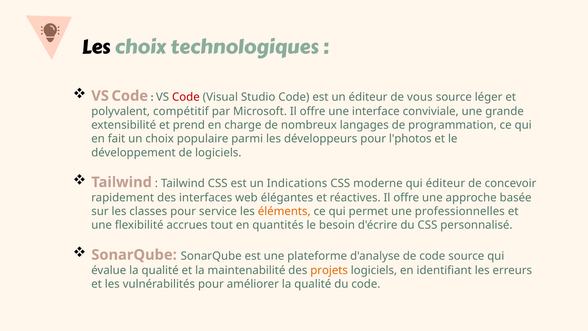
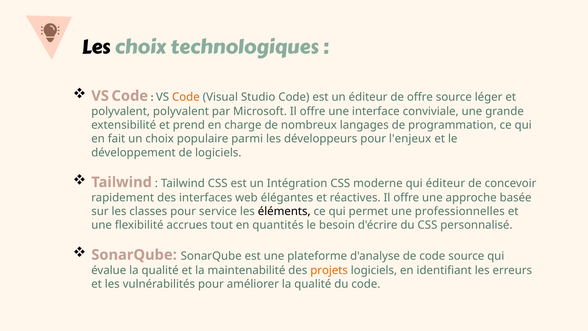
Code colour: red -> orange (186, 97)
de vous: vous -> offre (420, 97)
polyvalent compétitif: compétitif -> polyvalent (181, 111)
l'photos: l'photos -> l'enjeux (410, 139)
Indications: Indications -> Intégration (297, 183)
éléments colour: orange -> black (284, 211)
